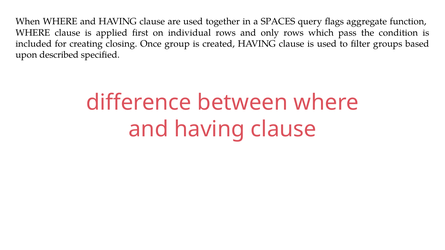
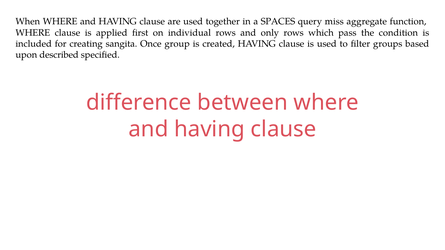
flags: flags -> miss (334, 22)
closing: closing -> sangita (121, 44)
